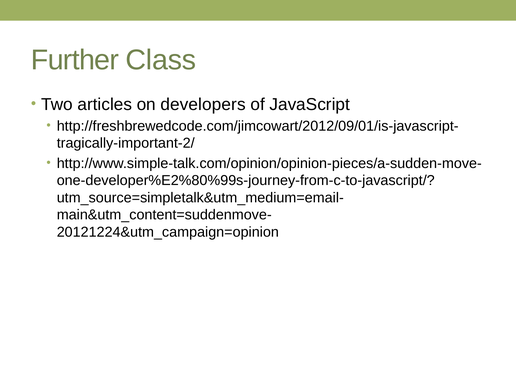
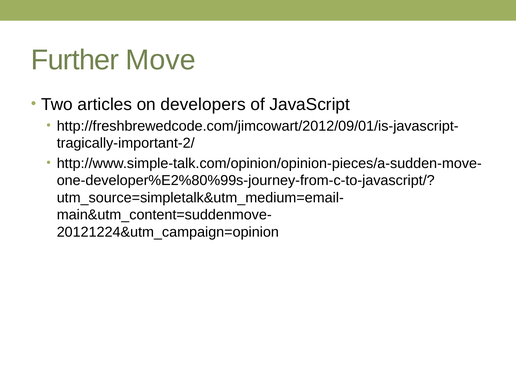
Class: Class -> Move (161, 60)
